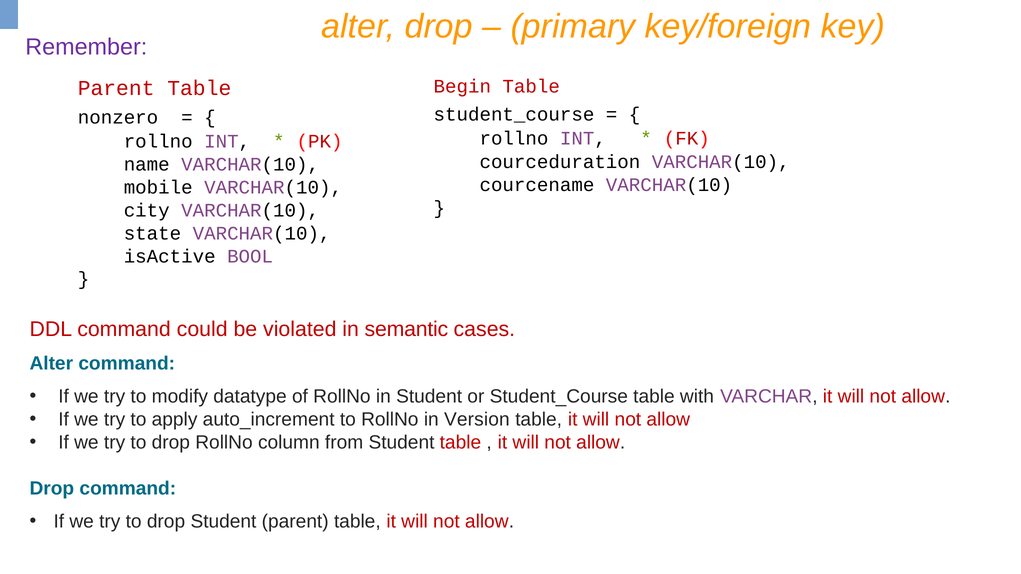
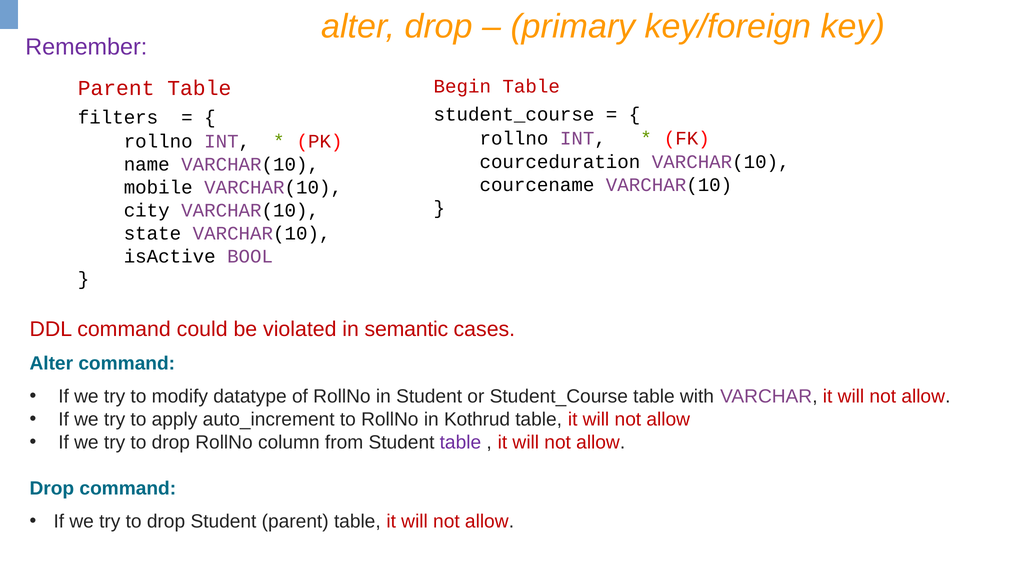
nonzero: nonzero -> filters (118, 117)
Version: Version -> Kothrud (477, 420)
table colour: red -> purple (460, 443)
